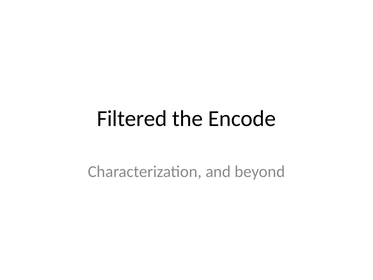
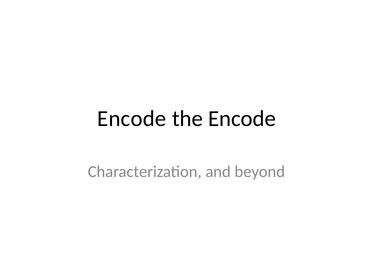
Filtered: Filtered -> Encode (132, 118)
